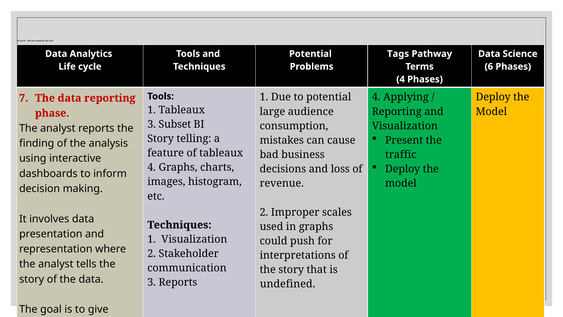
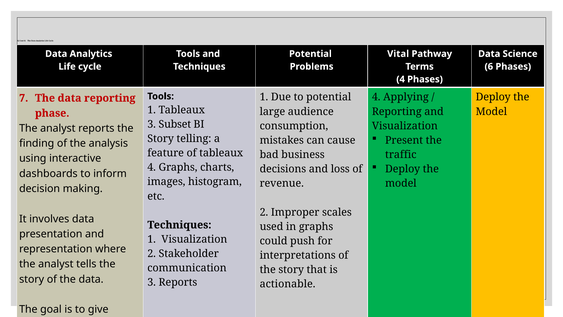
Tags: Tags -> Vital (398, 54)
undefined: undefined -> actionable (288, 284)
